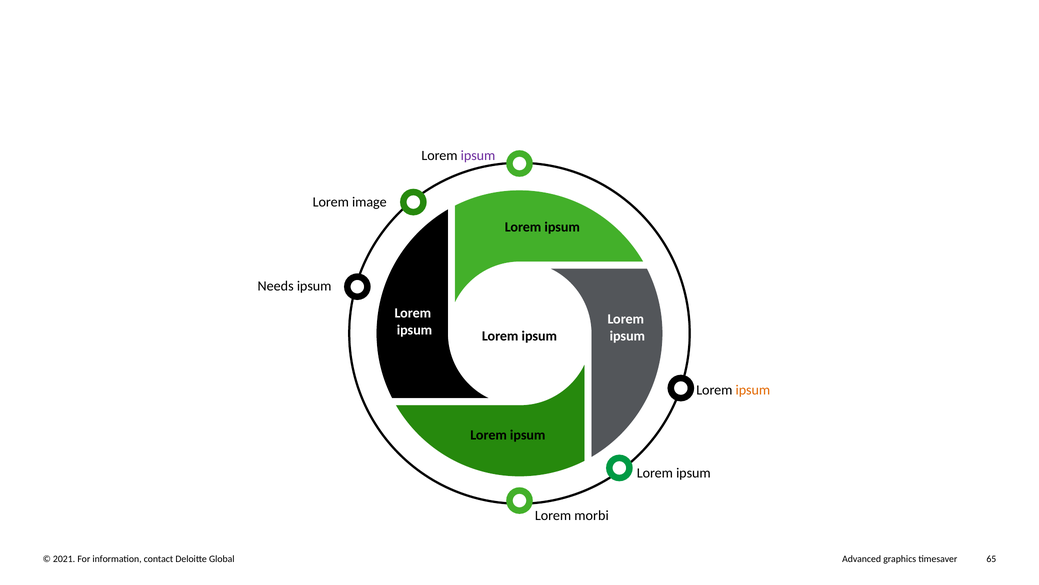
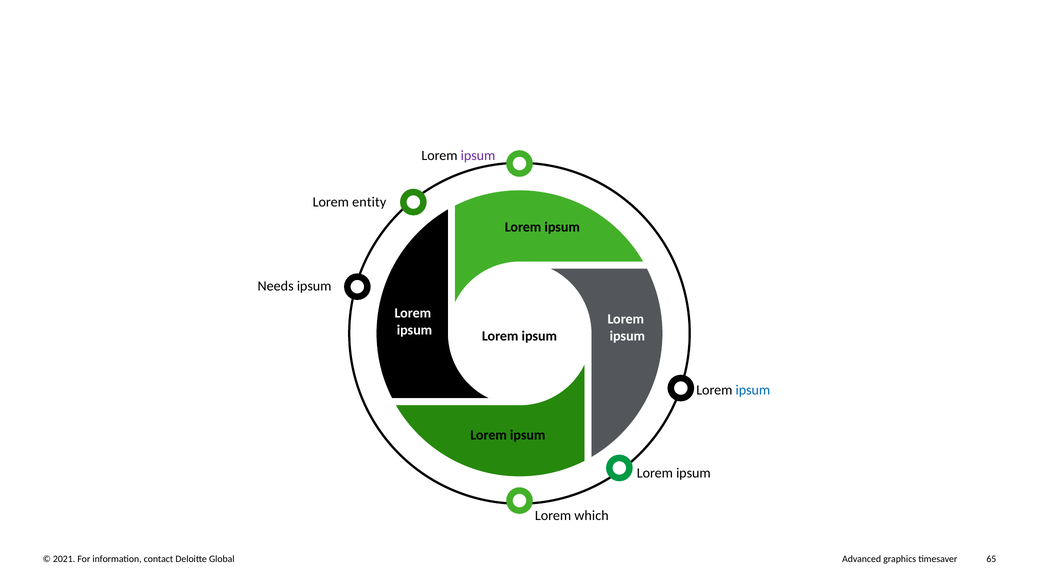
image: image -> entity (369, 202)
ipsum colour: orange -> blue (753, 390)
morbi: morbi -> which (592, 515)
